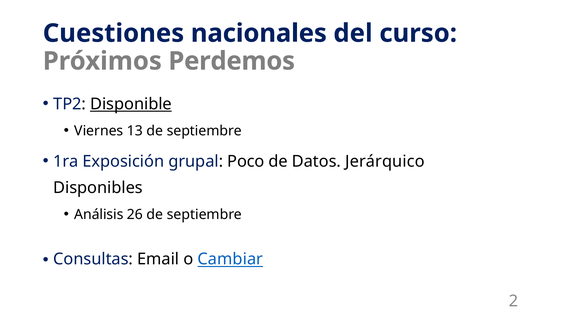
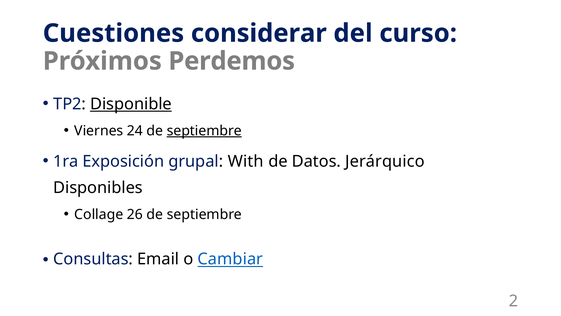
nacionales: nacionales -> considerar (259, 33)
13: 13 -> 24 (135, 131)
septiembre underline: none -> present (204, 131)
Poco: Poco -> With (246, 161)
Análisis: Análisis -> Collage (99, 214)
